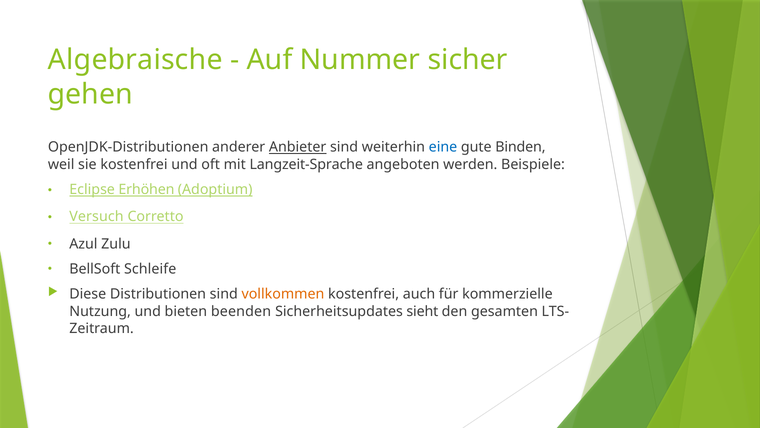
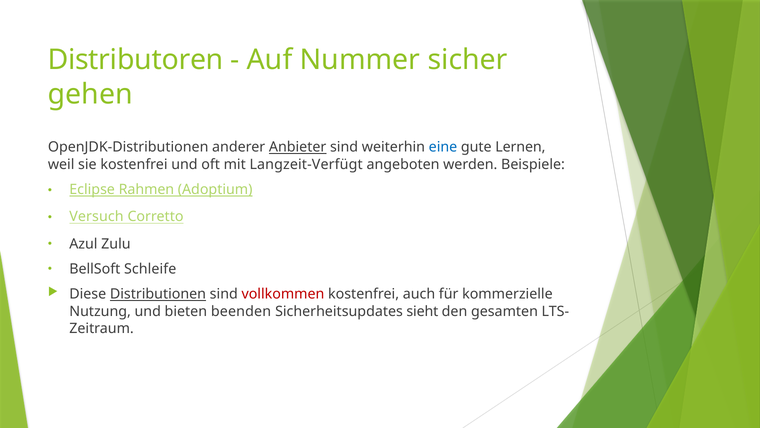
Algebraische: Algebraische -> Distributoren (135, 60)
Binden: Binden -> Lernen (520, 147)
Langzeit-Sprache: Langzeit-Sprache -> Langzeit-Verfügt (306, 164)
Erhöhen: Erhöhen -> Rahmen (146, 189)
Distributionen underline: none -> present (158, 294)
vollkommen colour: orange -> red (283, 294)
